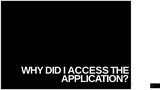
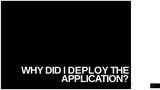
ACCESS: ACCESS -> DEPLOY (88, 70)
